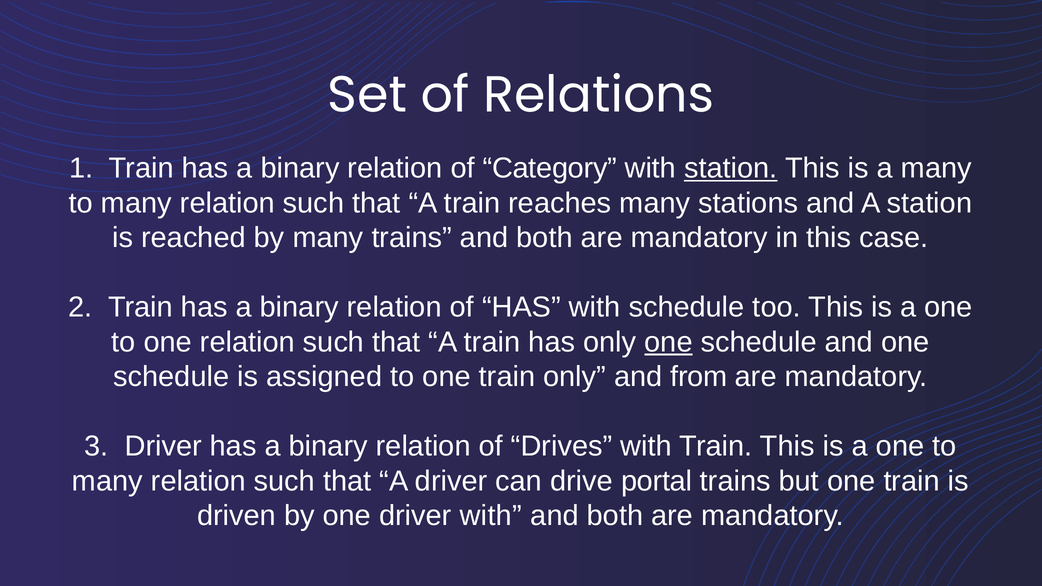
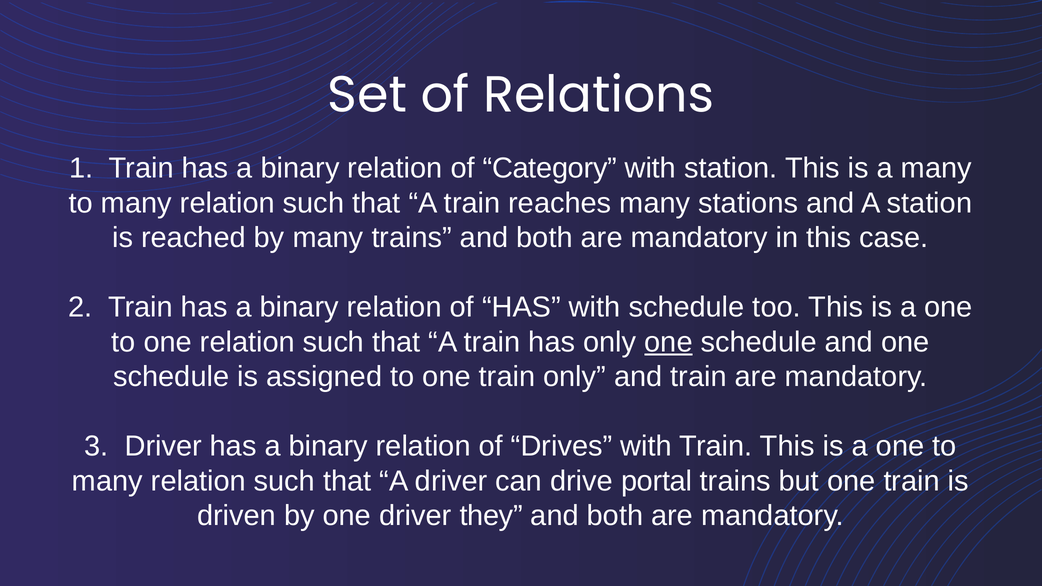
station underline: present -> none (731, 168)
and from: from -> train (699, 377)
driver with: with -> they (491, 516)
